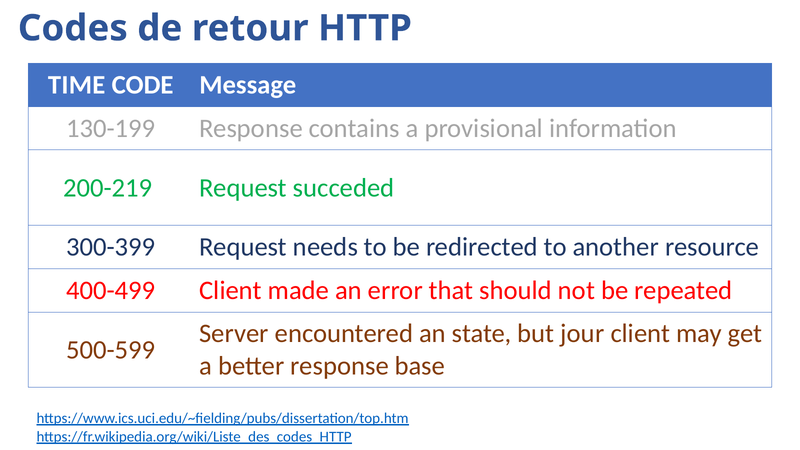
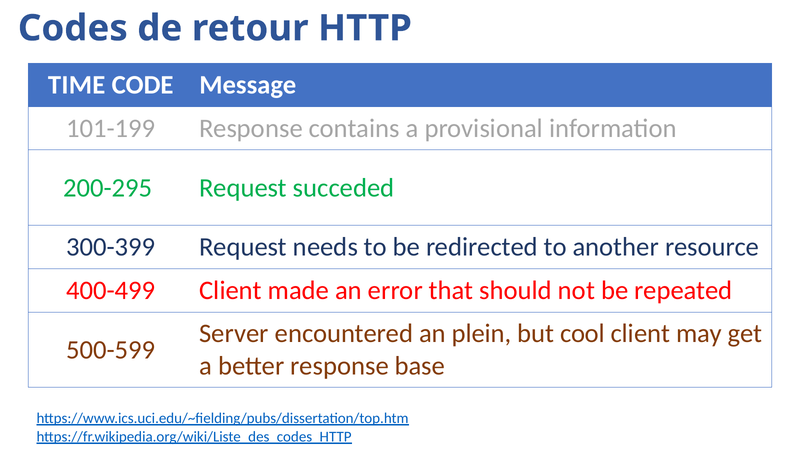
130-199: 130-199 -> 101-199 (111, 128)
200-219: 200-219 -> 200-295 (108, 188)
state: state -> plein (482, 333)
jour: jour -> cool (583, 333)
